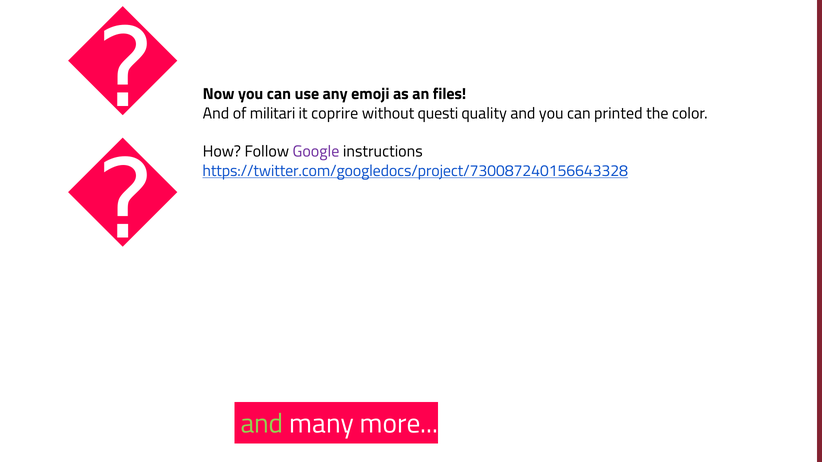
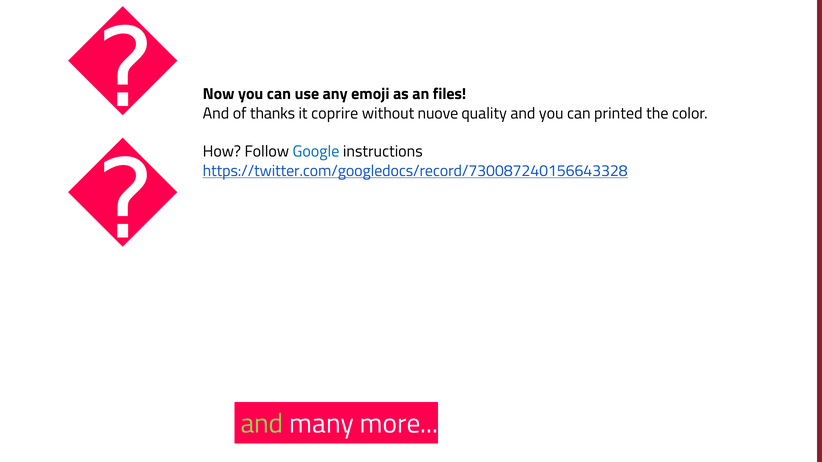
militari: militari -> thanks (273, 113)
questi: questi -> nuove (438, 113)
Google colour: purple -> blue (316, 152)
https://twitter.com/googledocs/project/730087240156643328: https://twitter.com/googledocs/project/730087240156643328 -> https://twitter.com/googledocs/record/730087240156643328 (415, 171)
